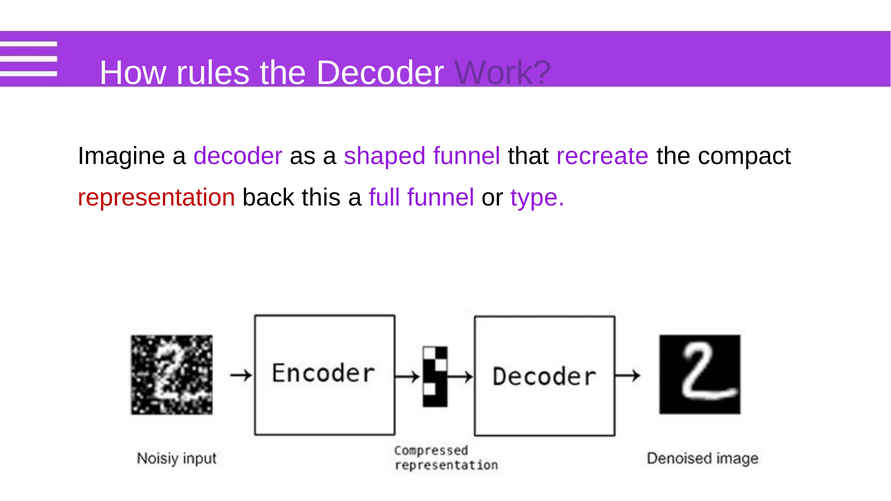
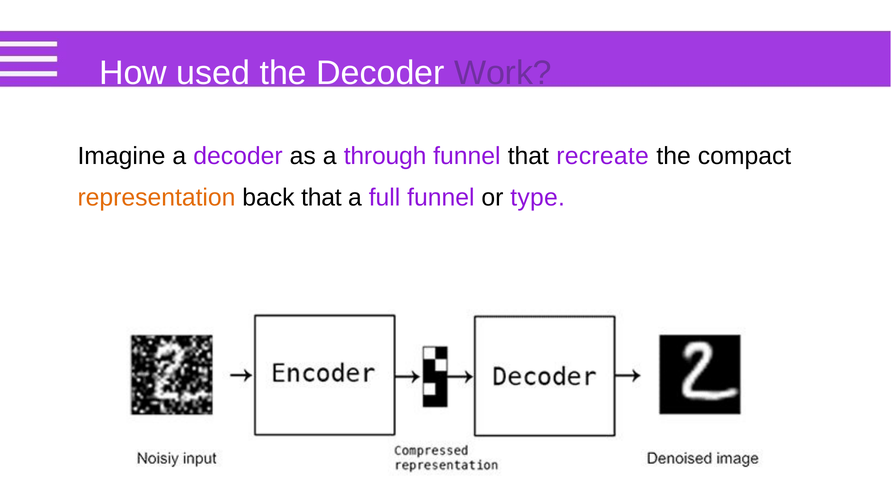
rules: rules -> used (213, 73)
shaped: shaped -> through (385, 156)
representation colour: red -> orange (156, 198)
back this: this -> that (321, 198)
